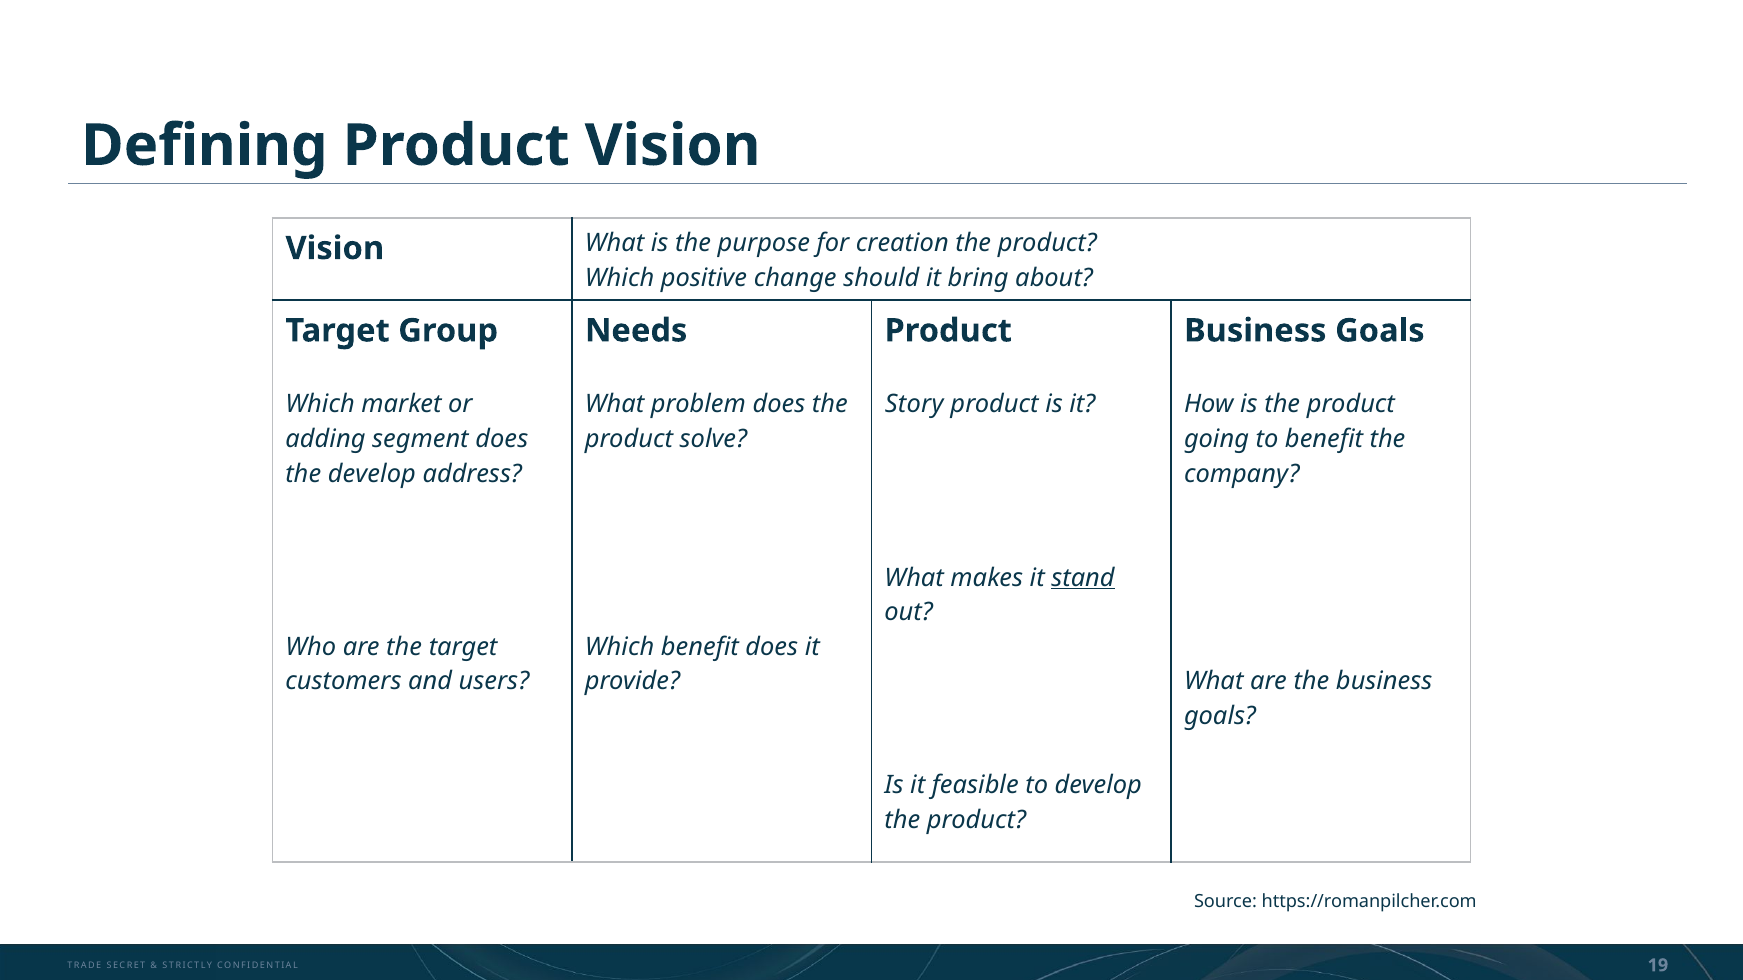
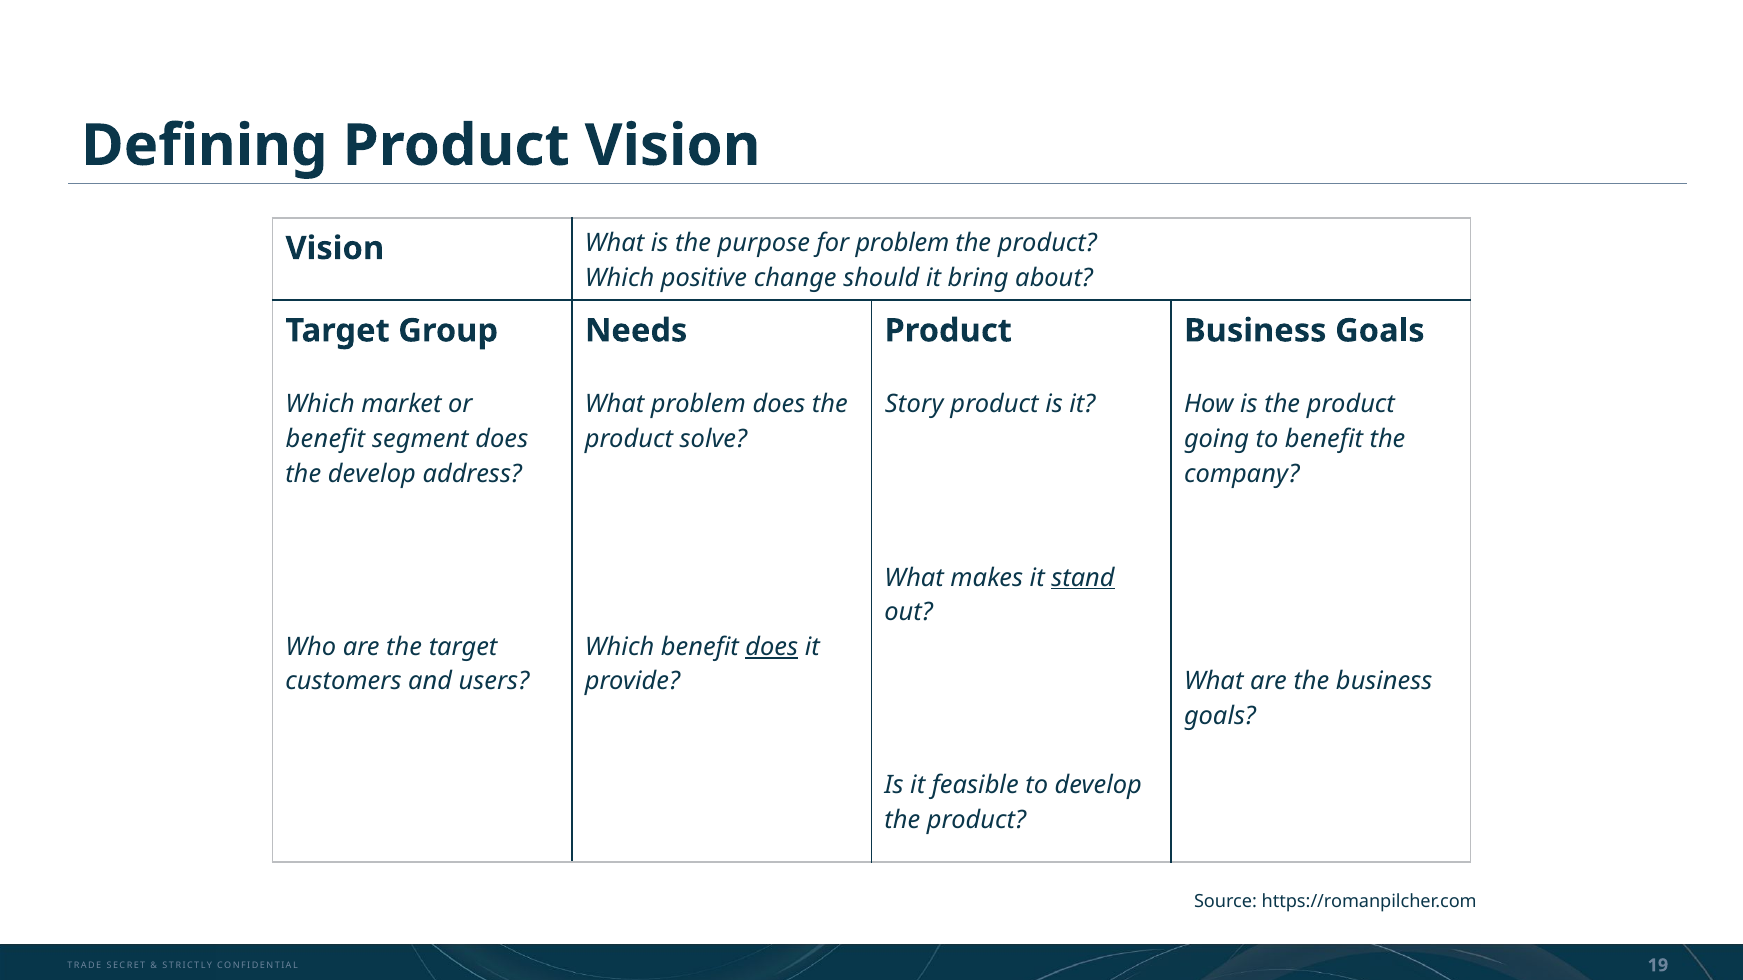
for creation: creation -> problem (902, 243)
adding: adding -> benefit (325, 439)
does underline: none -> present (772, 647)
